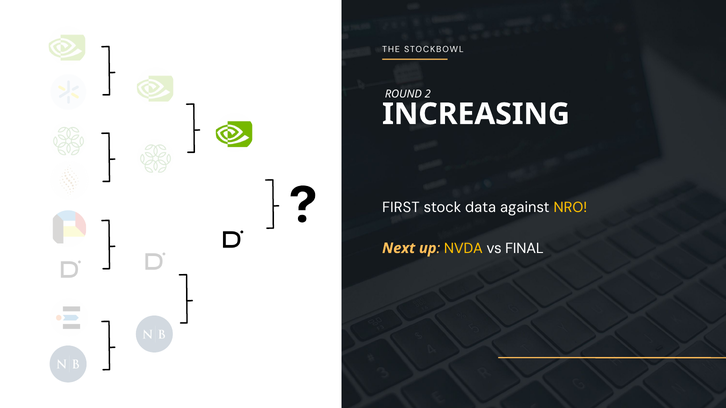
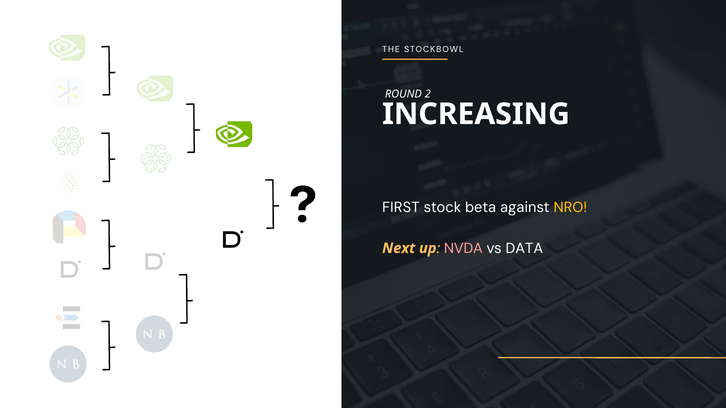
data: data -> beta (481, 208)
NVDA colour: yellow -> pink (463, 248)
FINAL: FINAL -> DATA (524, 248)
